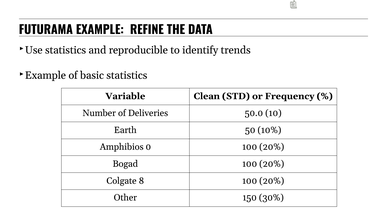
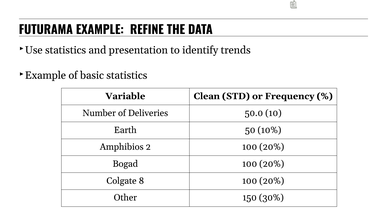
reproducible: reproducible -> presentation (138, 50)
0: 0 -> 2 (148, 147)
